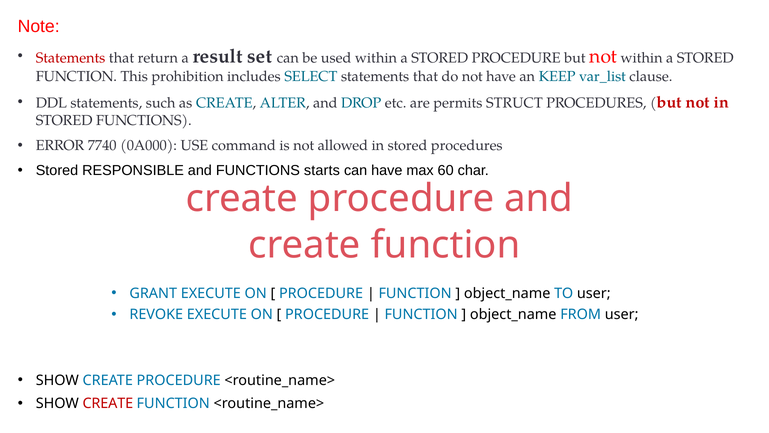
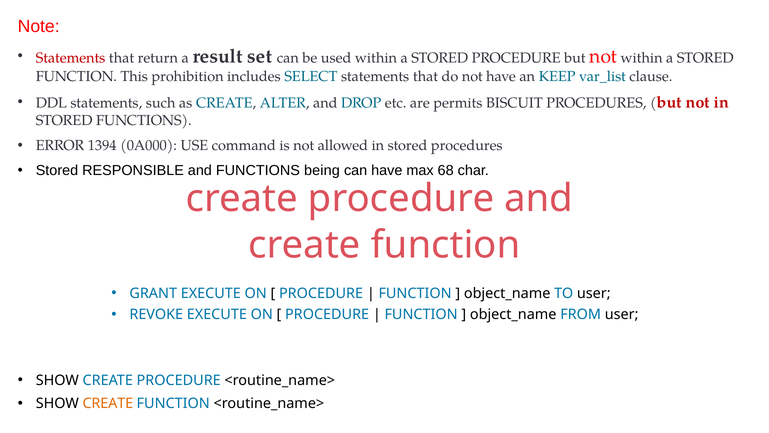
STRUCT: STRUCT -> BISCUIT (514, 103)
7740: 7740 -> 1394 (102, 145)
starts: starts -> being (322, 170)
60: 60 -> 68 (446, 170)
CREATE colour: red -> orange (108, 403)
